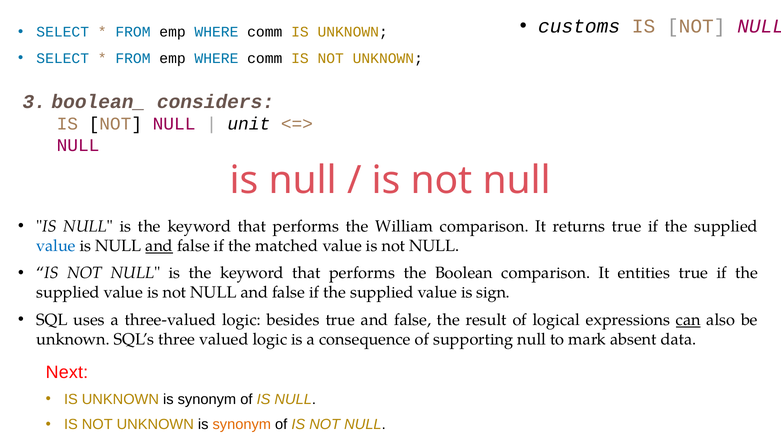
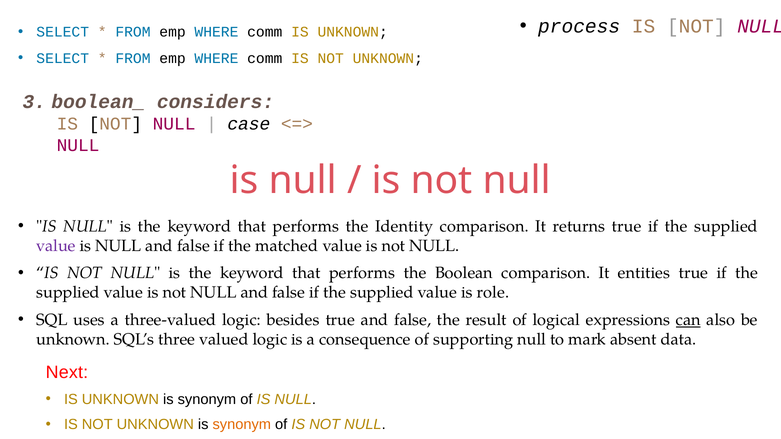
customs: customs -> process (579, 27)
unit: unit -> case (249, 124)
William: William -> Identity (404, 226)
value colour: blue -> purple (56, 246)
and underline: present -> none (159, 246)
sign: sign -> role (493, 293)
